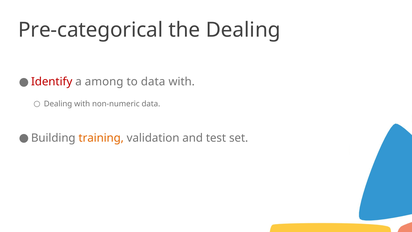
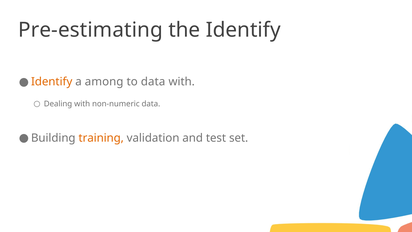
Pre-categorical: Pre-categorical -> Pre-estimating (91, 30)
the Dealing: Dealing -> Identify (243, 30)
Identify colour: red -> orange (52, 82)
